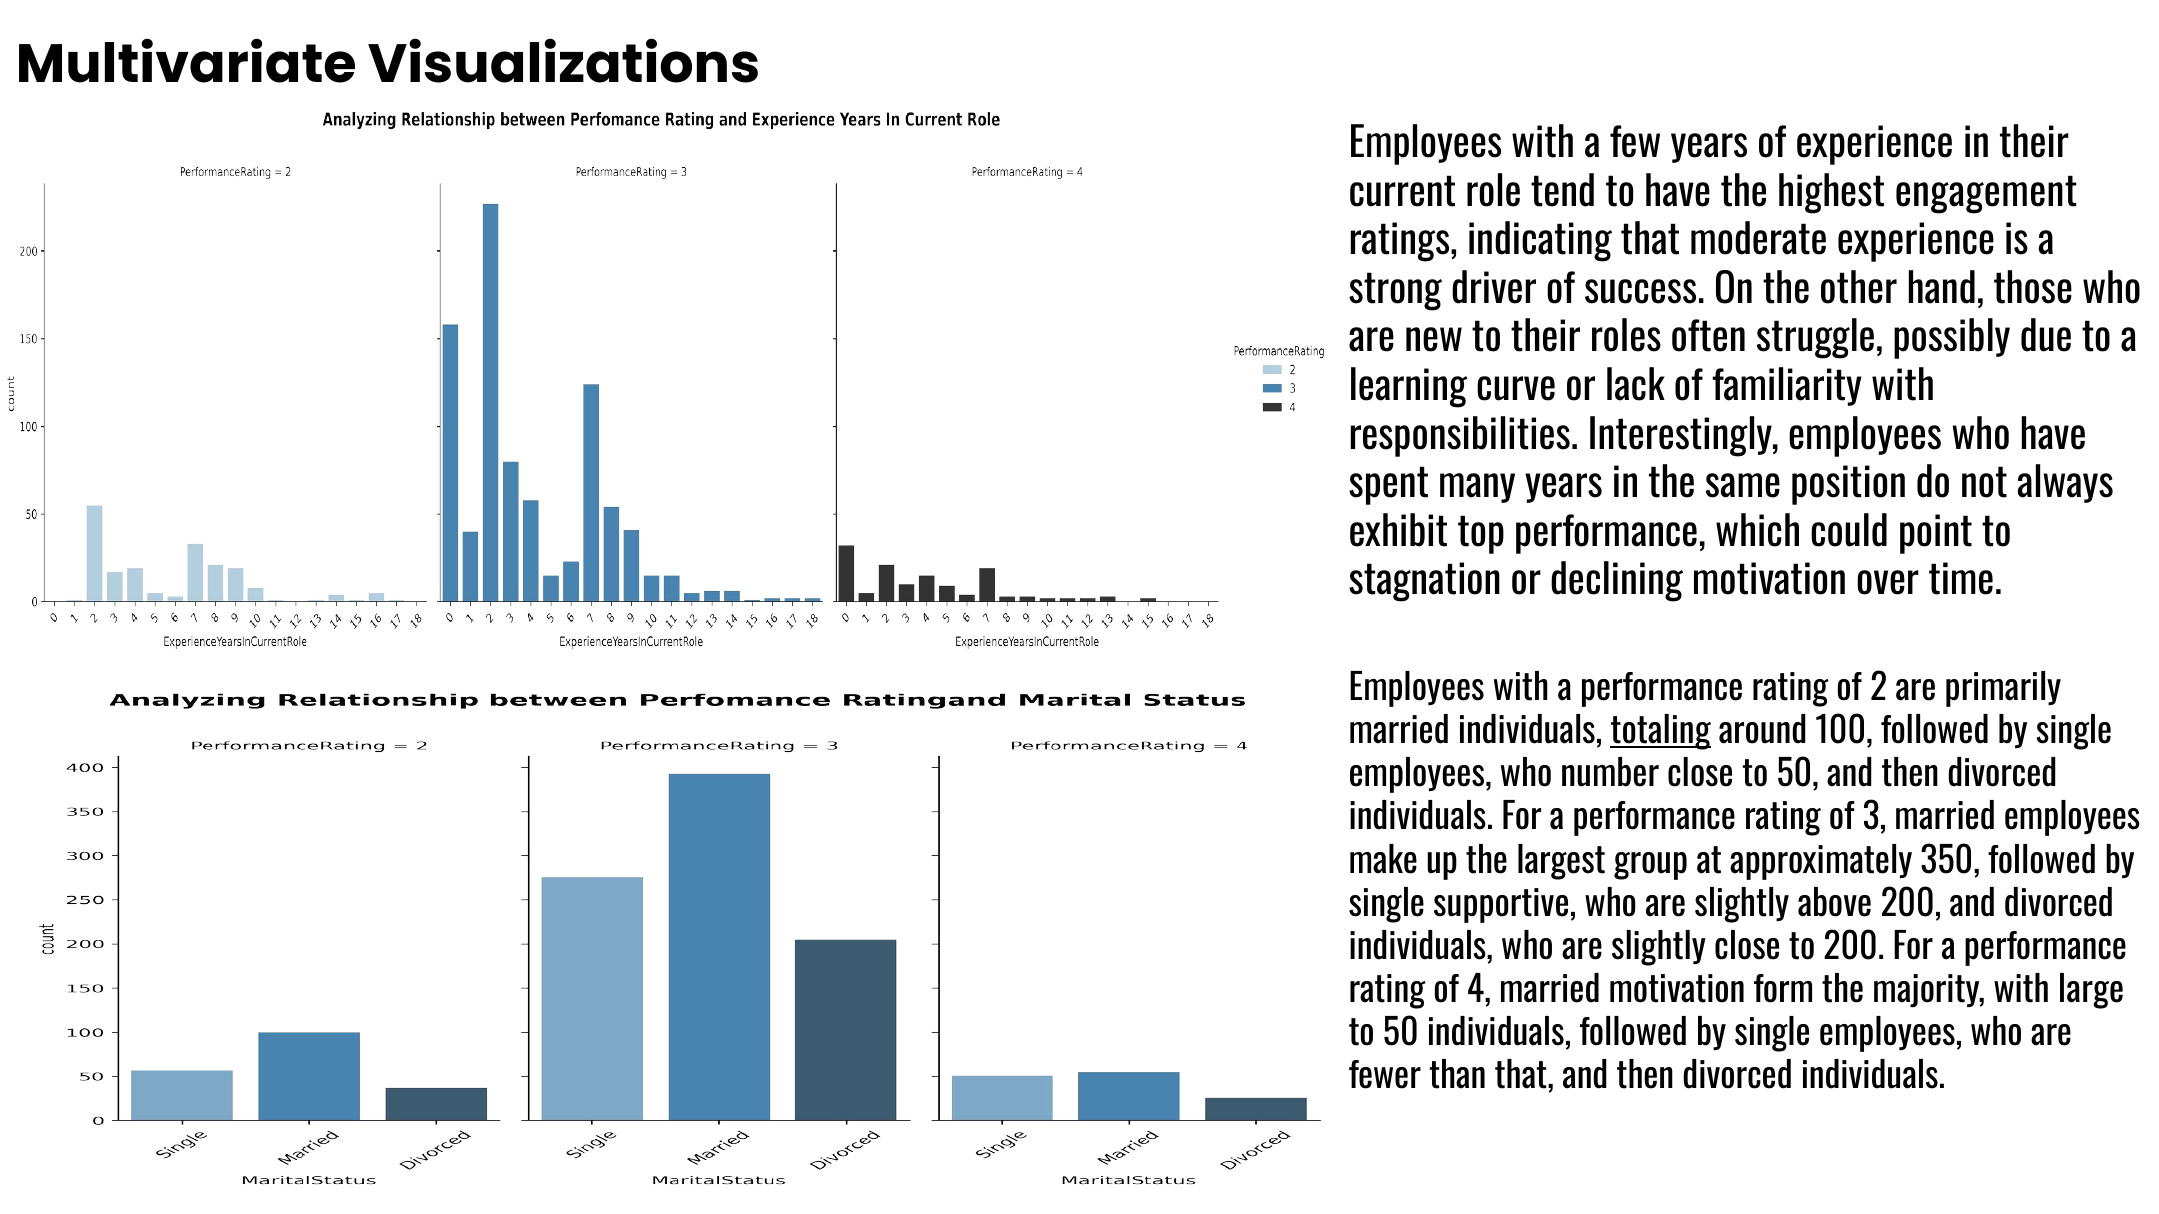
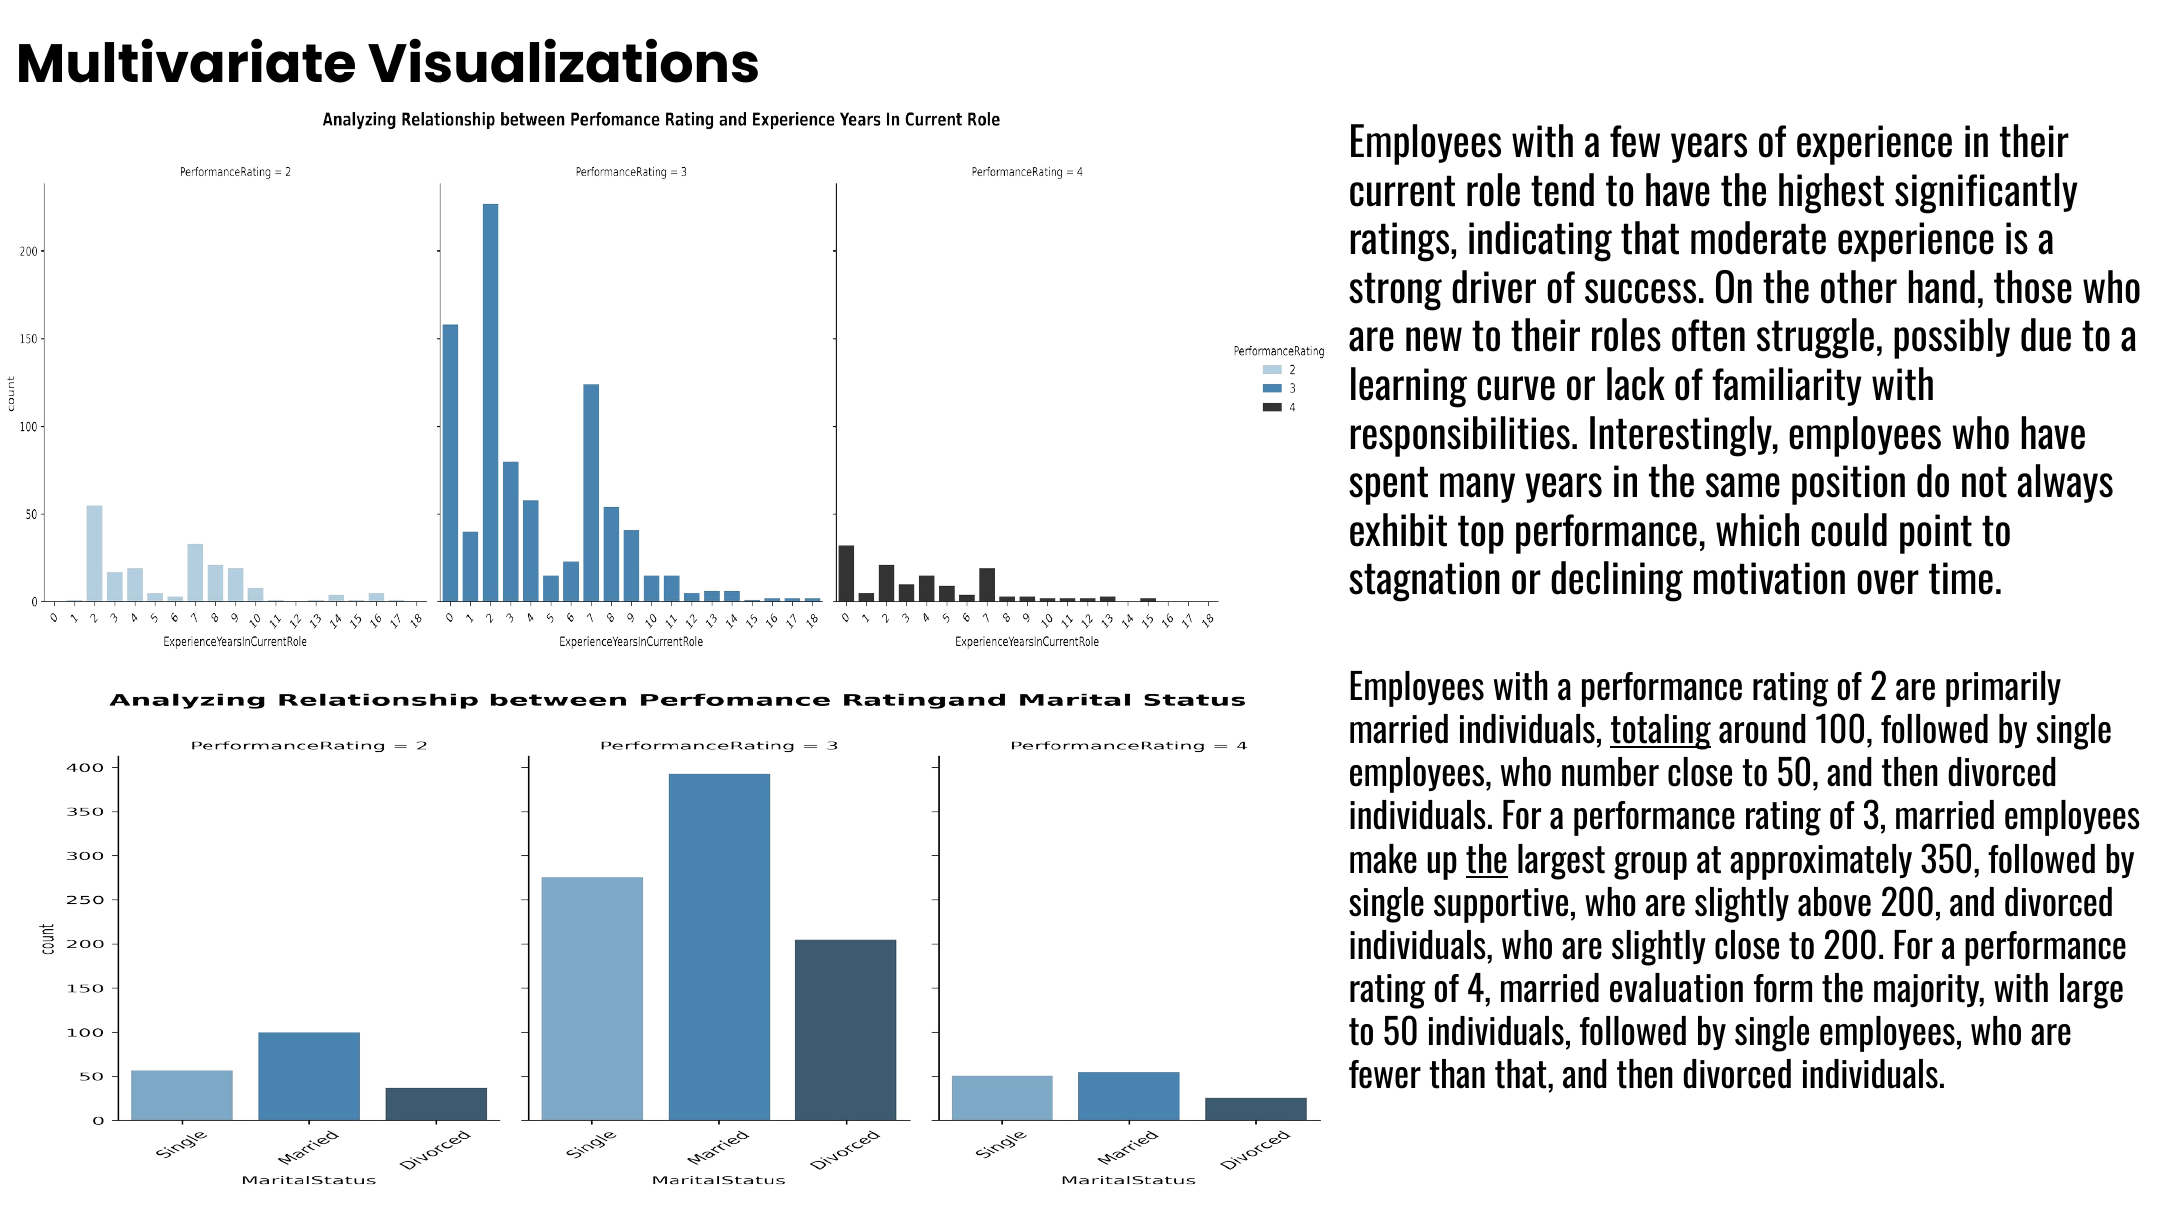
engagement: engagement -> significantly (1986, 193)
the underline: none -> present (1487, 862)
married motivation: motivation -> evaluation (1677, 991)
